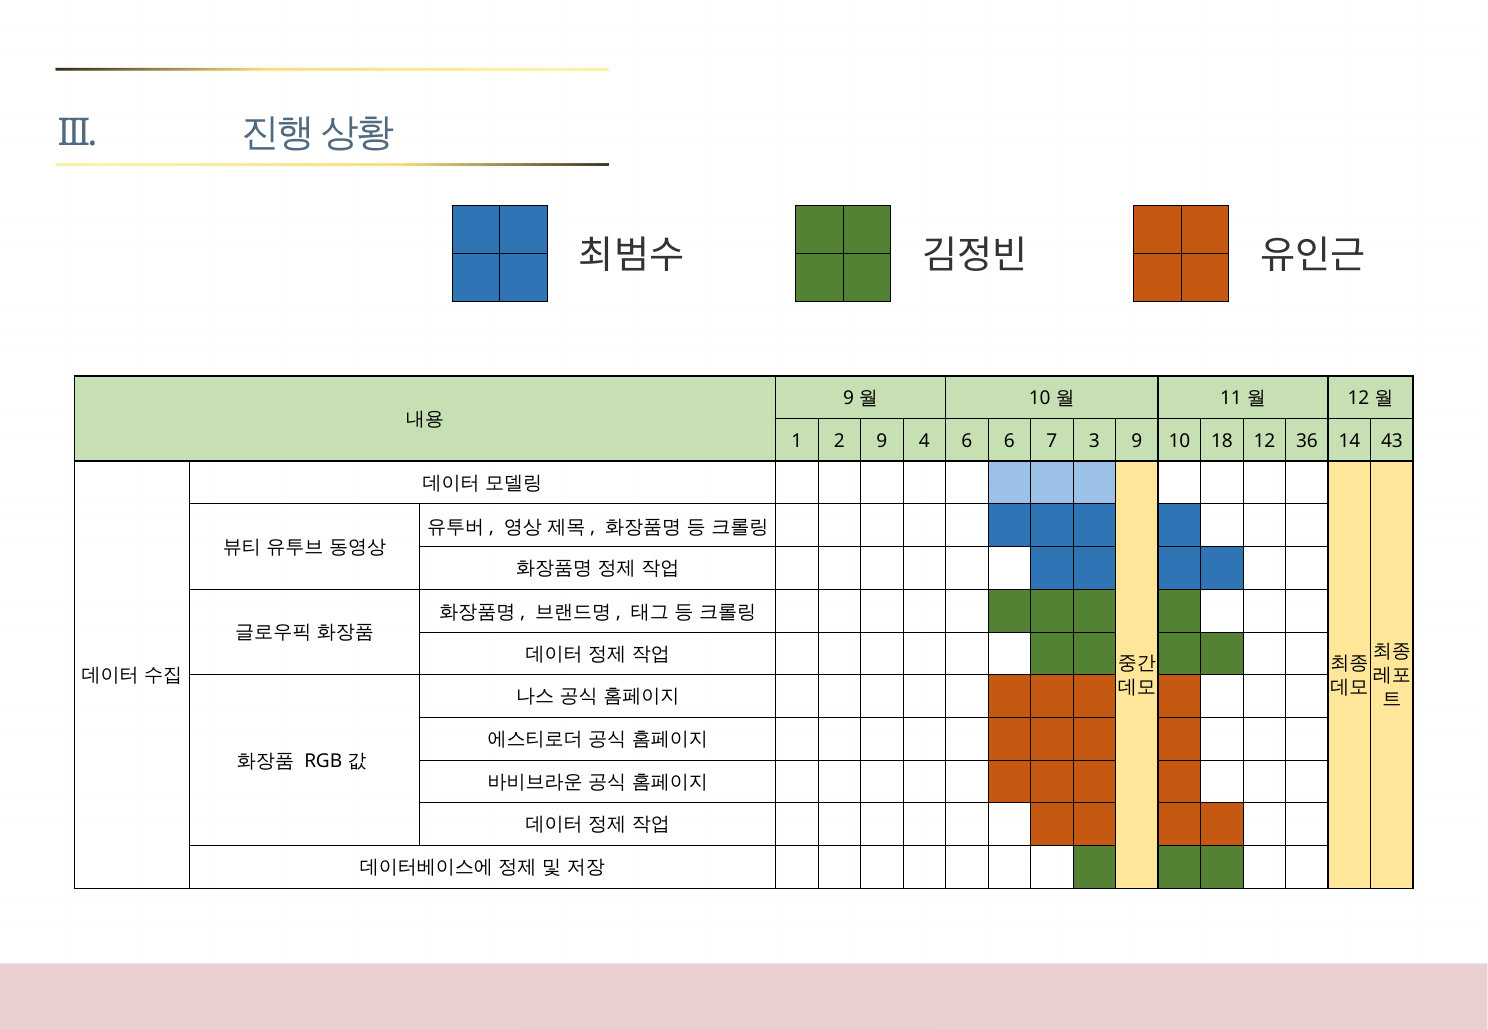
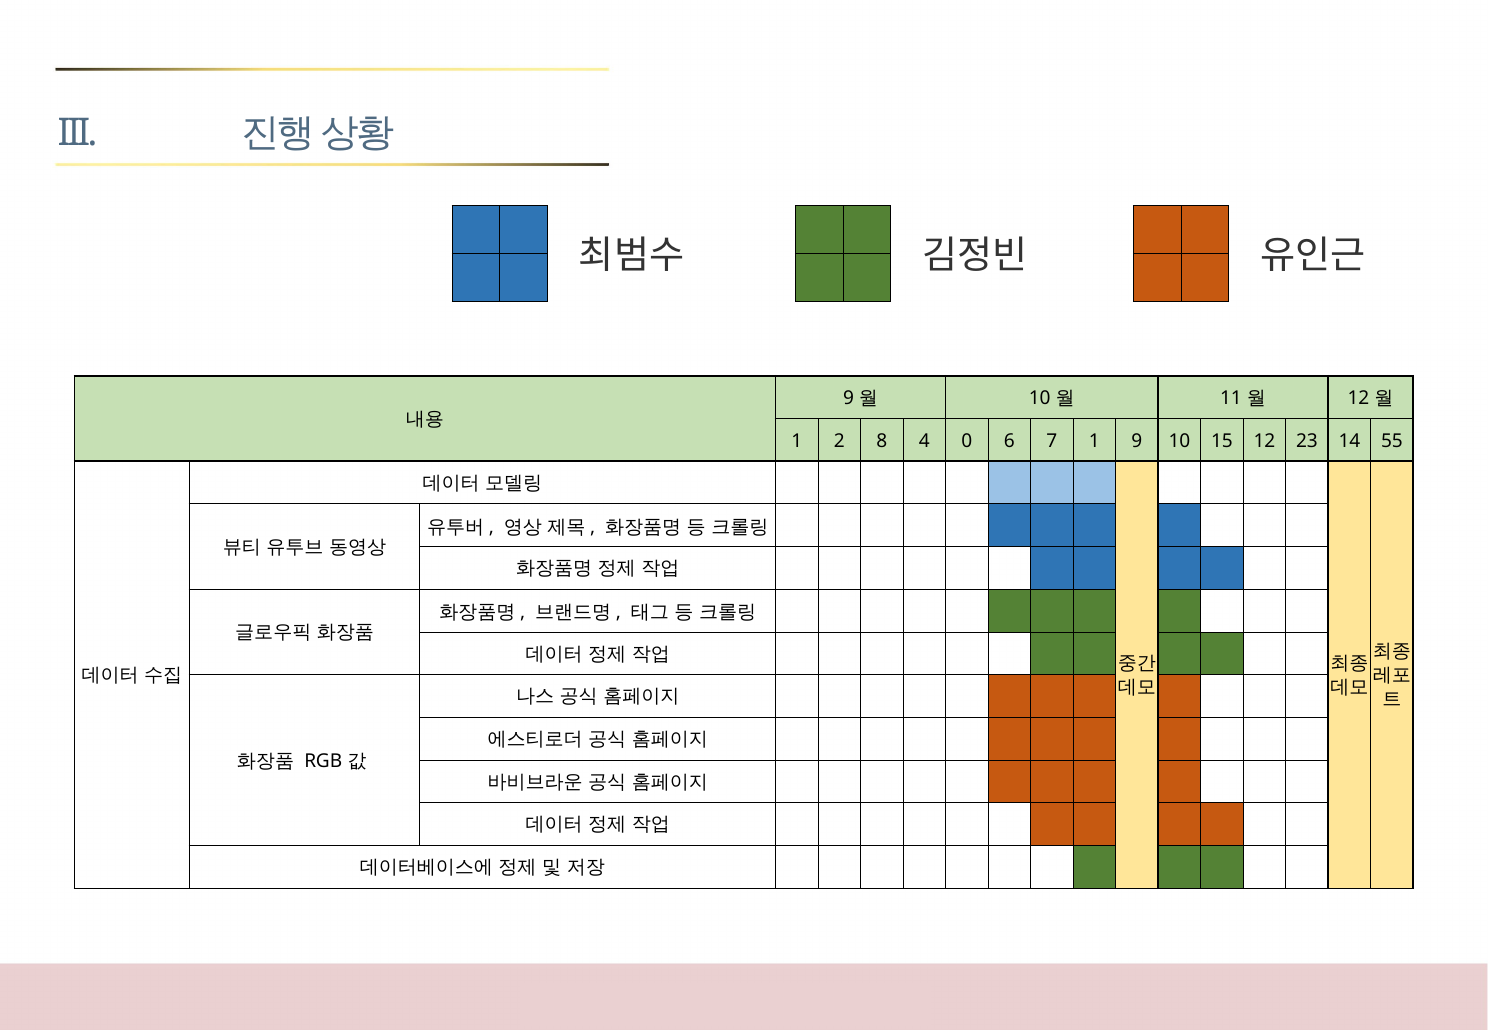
2 9: 9 -> 8 (882, 441)
4 6: 6 -> 0 (967, 441)
7 3: 3 -> 1 (1094, 441)
18: 18 -> 15 (1222, 441)
36: 36 -> 23 (1307, 441)
43: 43 -> 55 (1392, 441)
